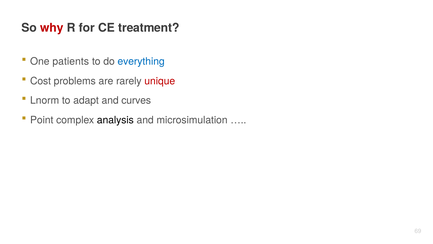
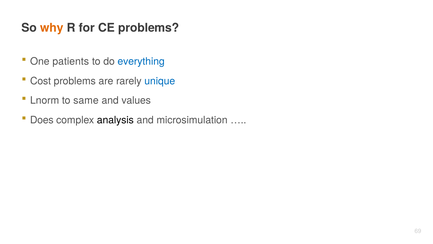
why colour: red -> orange (52, 28)
CE treatment: treatment -> problems (149, 28)
unique colour: red -> blue (160, 81)
adapt: adapt -> same (86, 100)
curves: curves -> values (136, 100)
Point: Point -> Does (42, 120)
